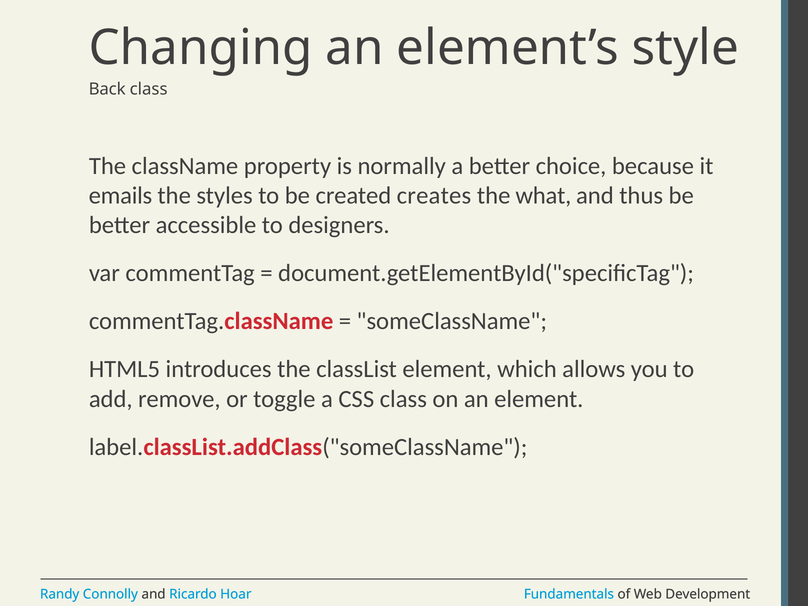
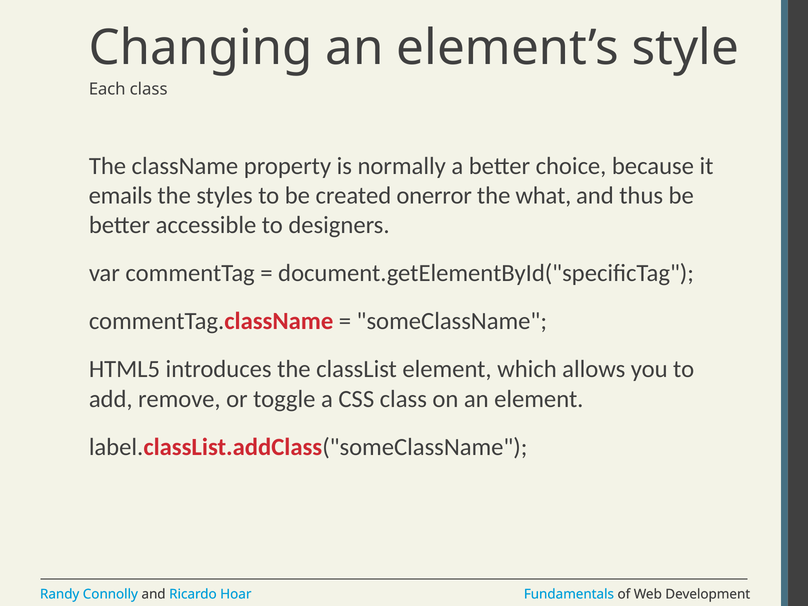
Back: Back -> Each (107, 89)
creates: creates -> onerror (434, 196)
